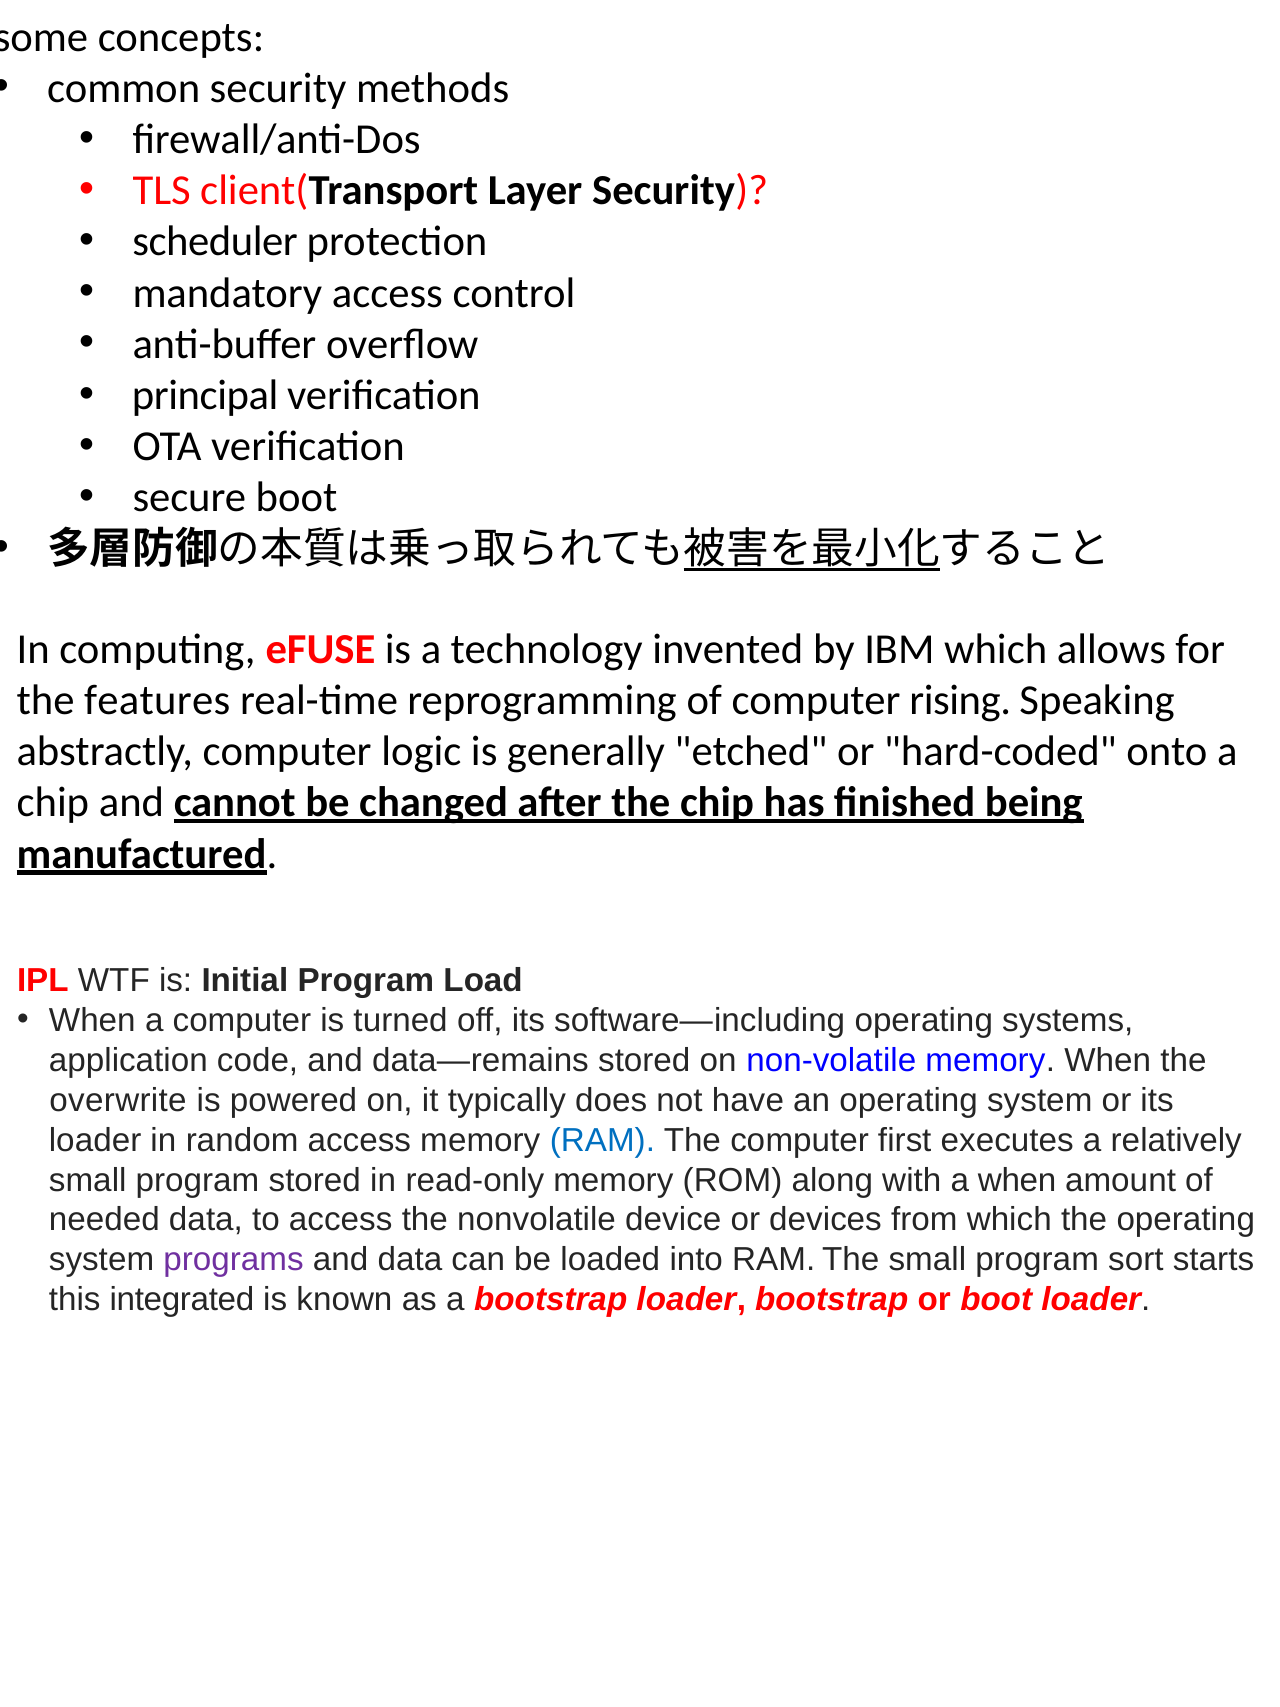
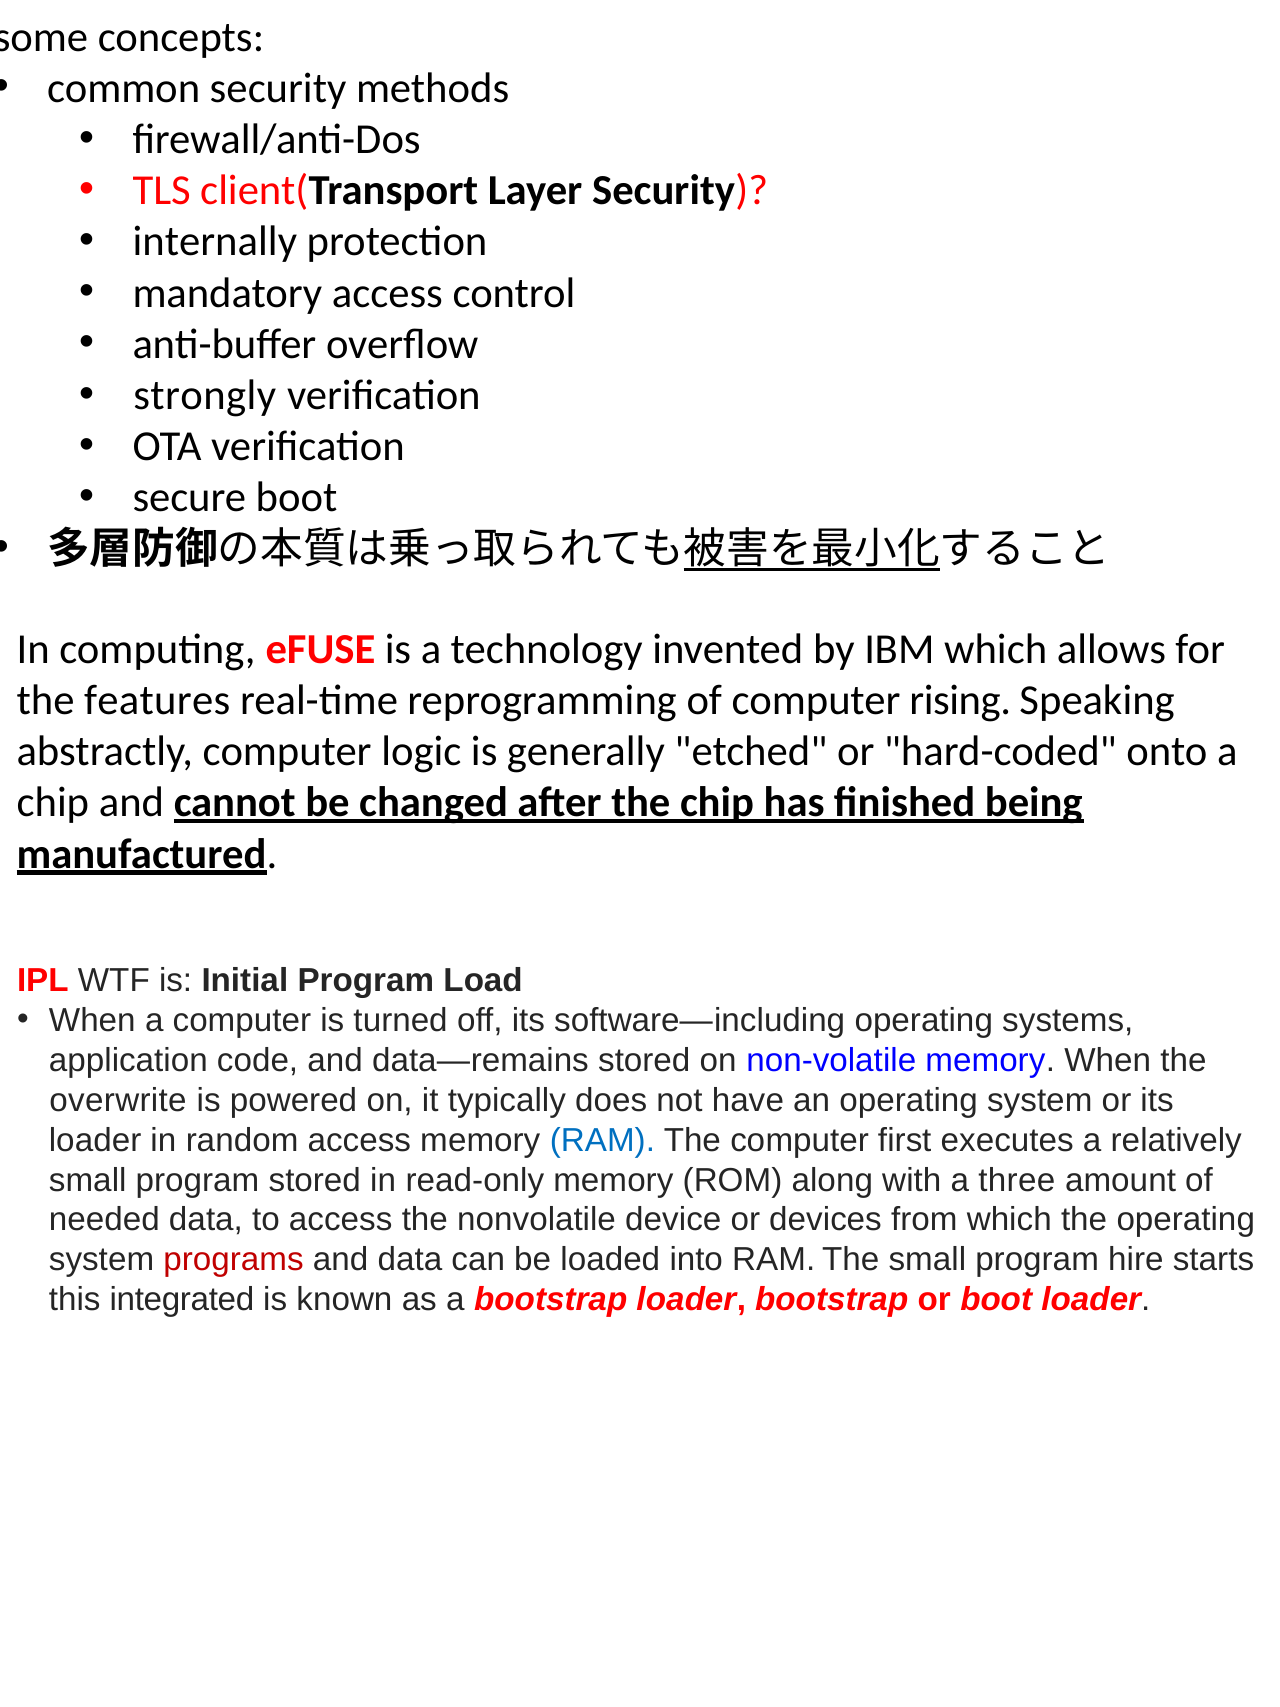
scheduler: scheduler -> internally (215, 242)
principal: principal -> strongly (205, 395)
a when: when -> three (1017, 1180)
programs colour: purple -> red (234, 1260)
sort: sort -> hire (1136, 1260)
